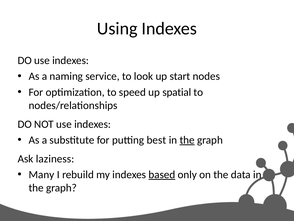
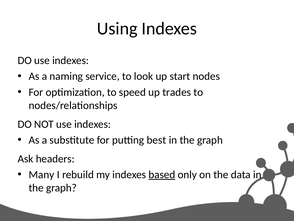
spatial: spatial -> trades (177, 92)
the underline: present -> none (187, 140)
laziness: laziness -> headers (55, 158)
